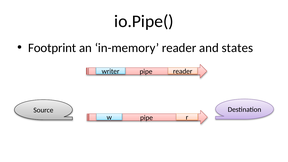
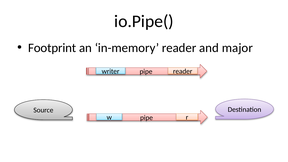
states: states -> major (237, 48)
